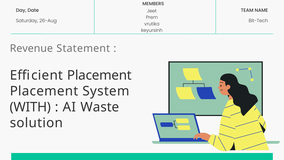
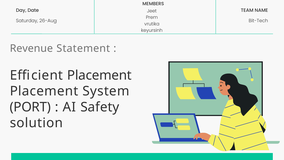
WITH: WITH -> PORT (30, 107)
Waste: Waste -> Safety (100, 107)
